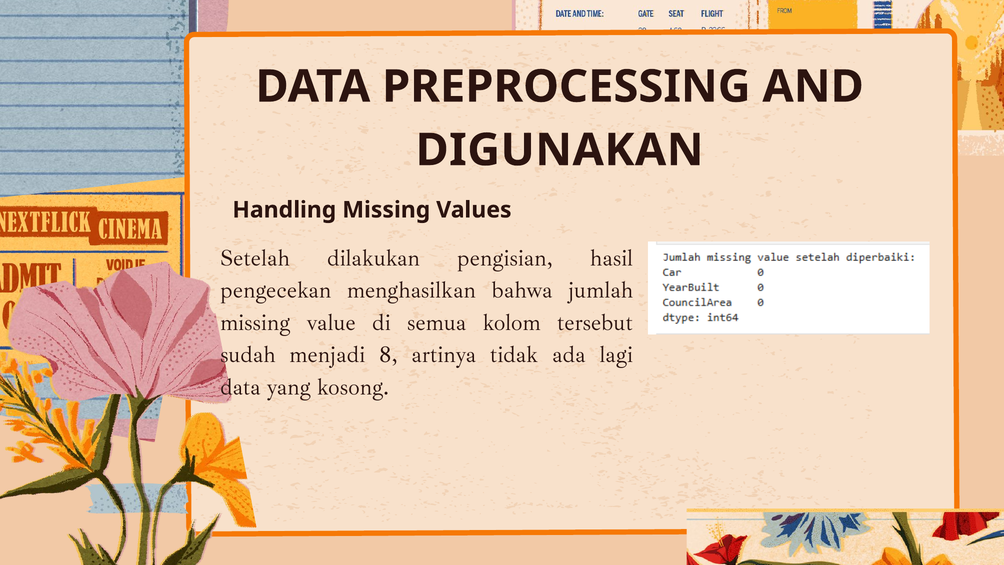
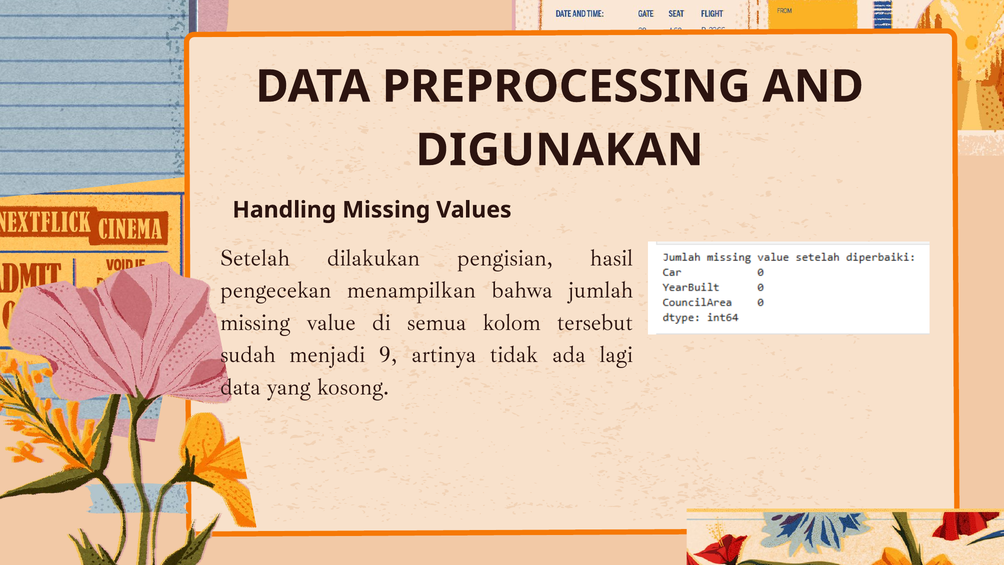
menghasilkan: menghasilkan -> menampilkan (411, 290)
8: 8 -> 9 (388, 355)
